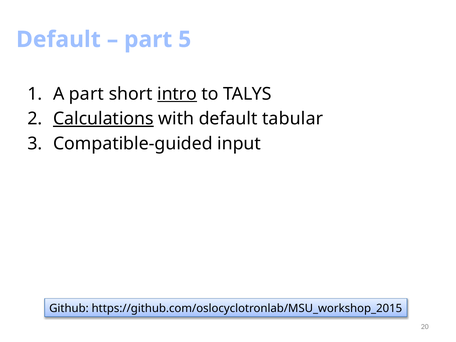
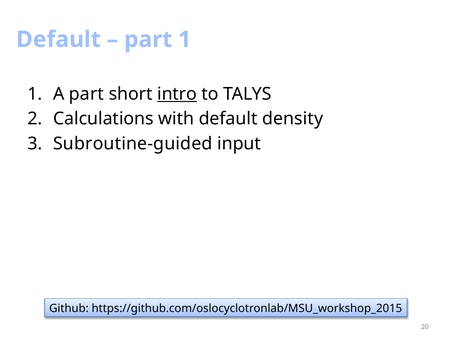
part 5: 5 -> 1 (185, 39)
Calculations underline: present -> none (103, 119)
tabular: tabular -> density (293, 119)
Compatible-guided: Compatible-guided -> Subroutine-guided (133, 144)
